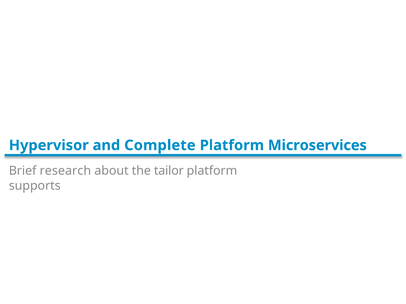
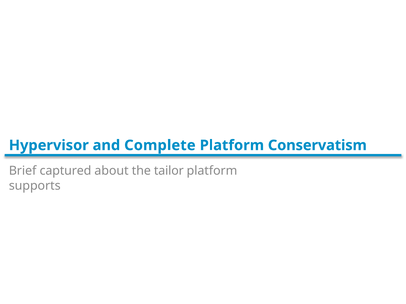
Microservices: Microservices -> Conservatism (317, 146)
research: research -> captured (65, 171)
